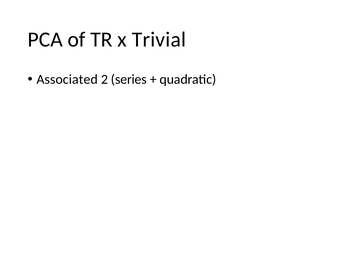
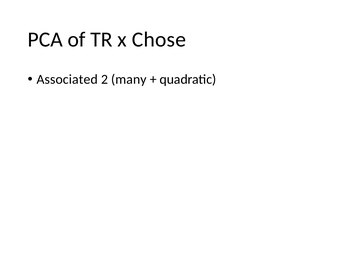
Trivial: Trivial -> Chose (159, 39)
series: series -> many (129, 79)
